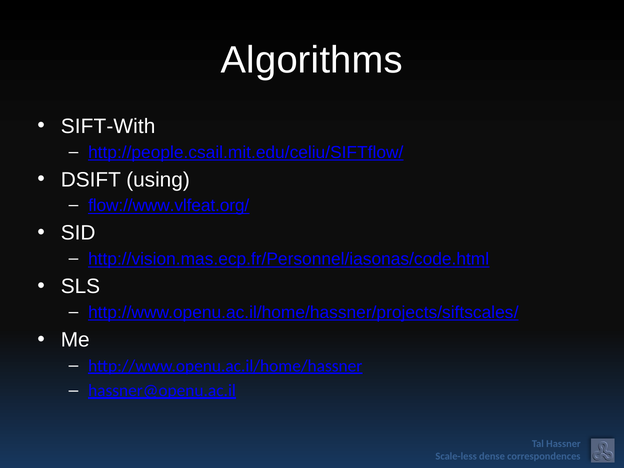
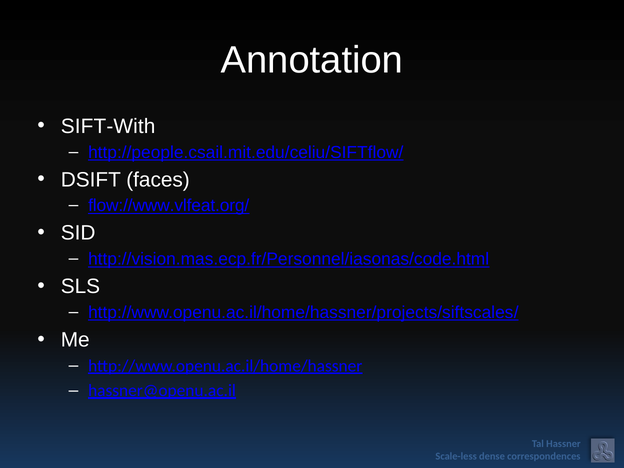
Algorithms: Algorithms -> Annotation (312, 60)
using: using -> faces (158, 180)
